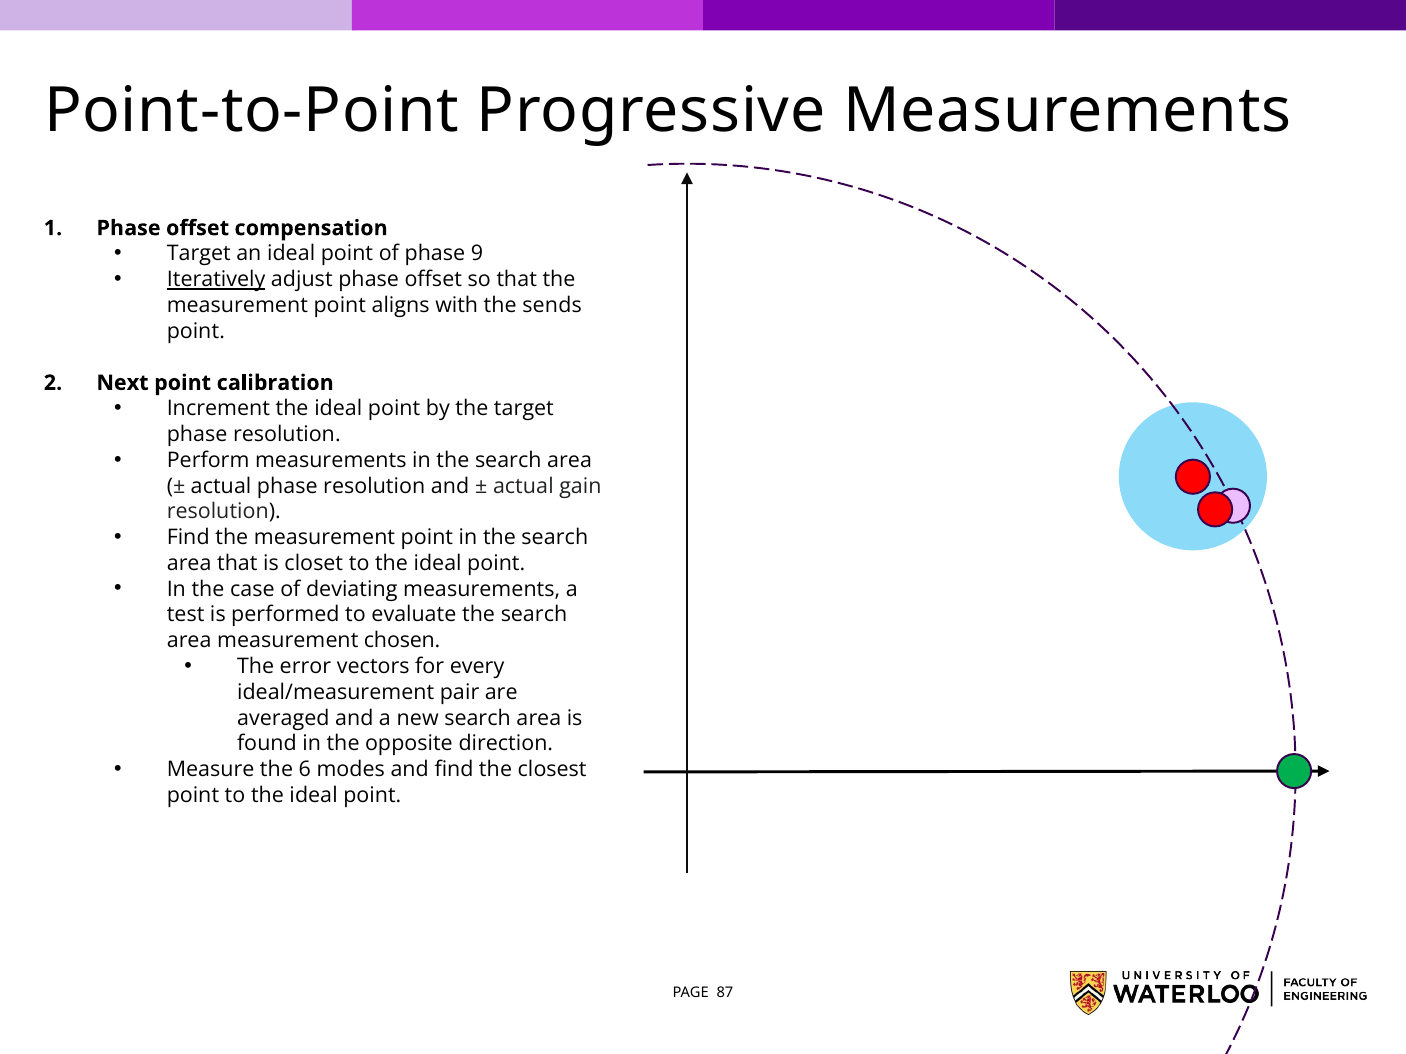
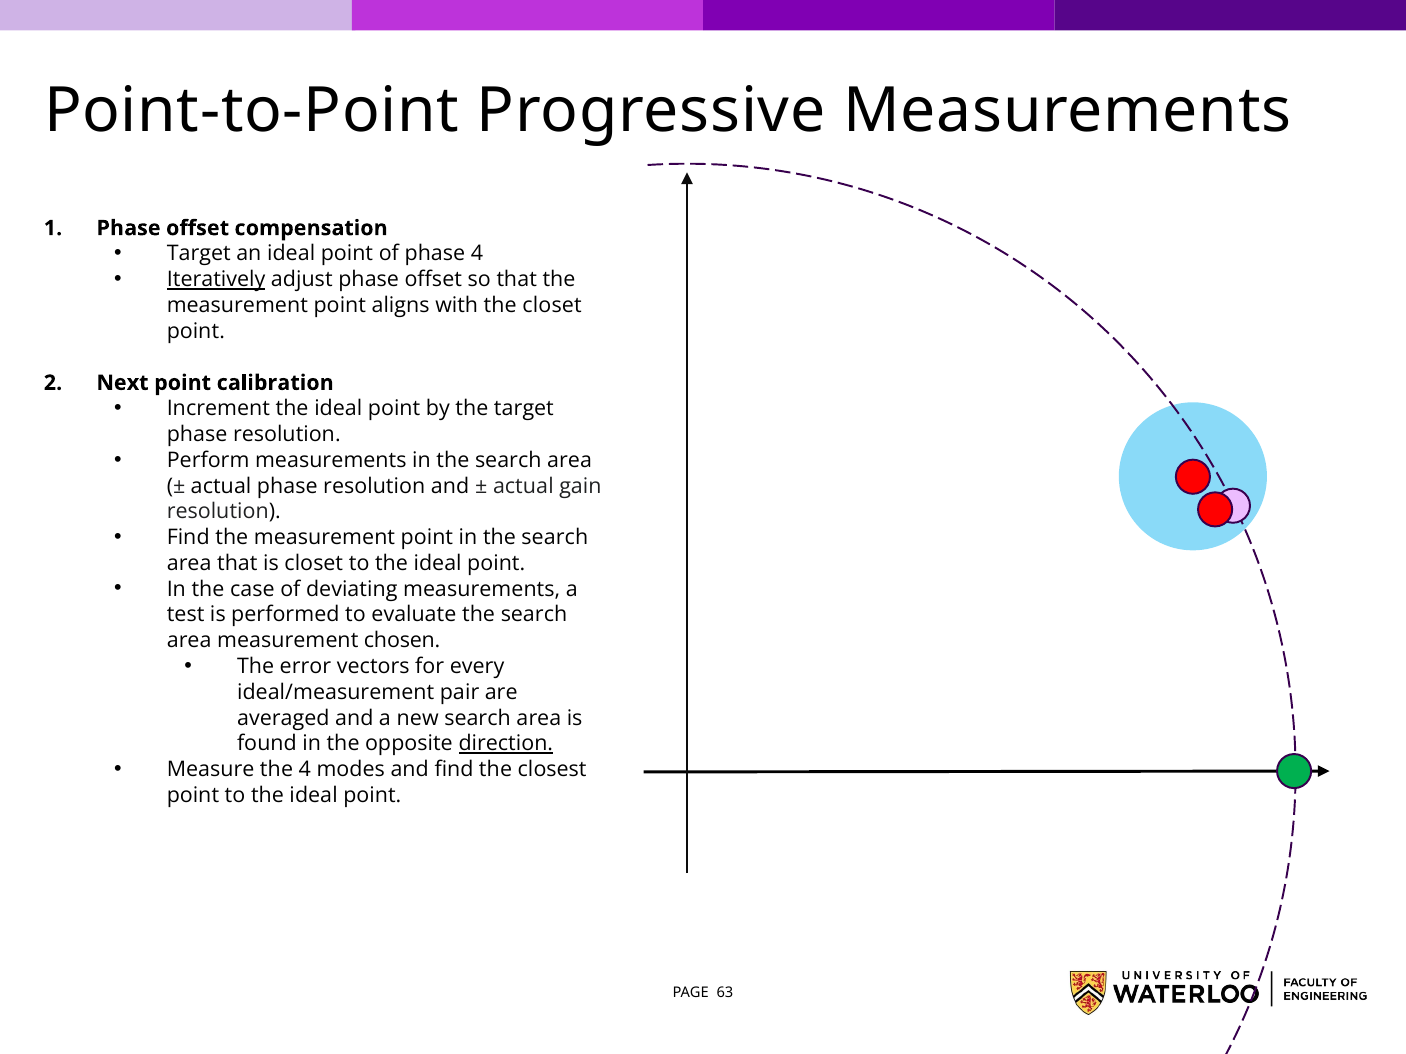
phase 9: 9 -> 4 (477, 254)
the sends: sends -> closet (552, 306)
direction underline: none -> present (506, 744)
the 6: 6 -> 4 (305, 770)
87: 87 -> 63 (725, 993)
